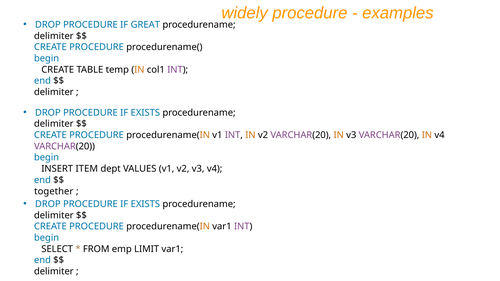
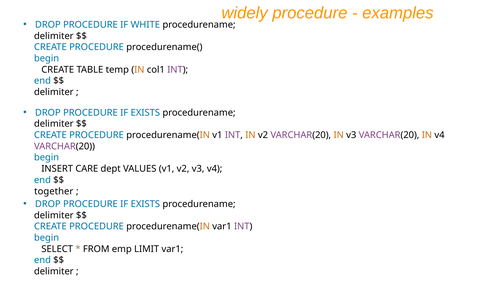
GREAT: GREAT -> WHITE (145, 25)
ITEM: ITEM -> CARE (87, 169)
